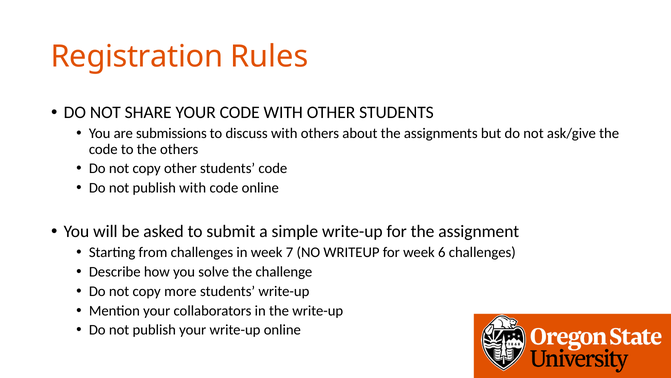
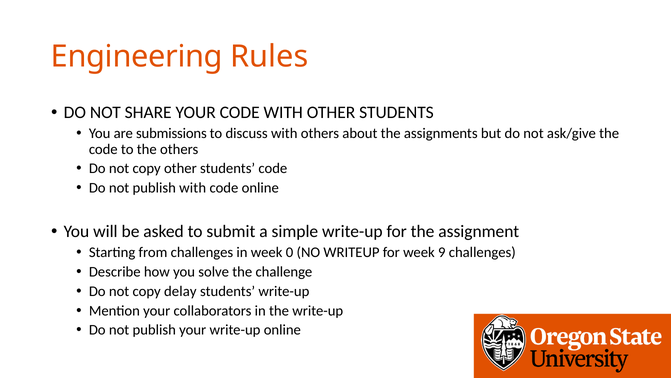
Registration: Registration -> Engineering (137, 56)
7: 7 -> 0 (289, 252)
6: 6 -> 9 (442, 252)
more: more -> delay (180, 291)
